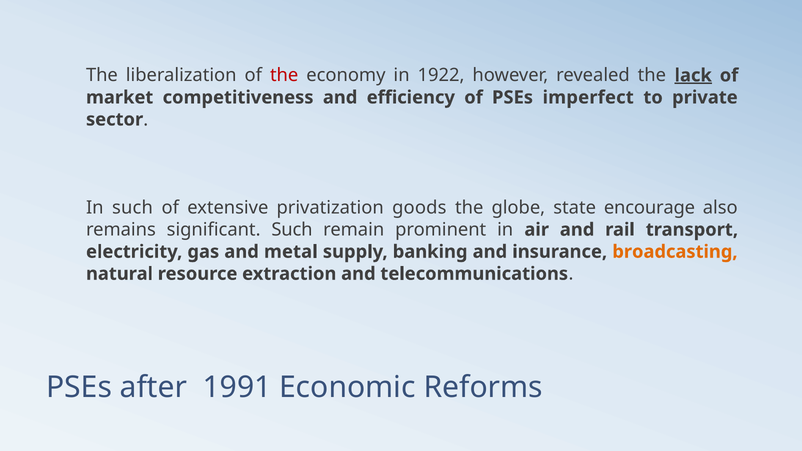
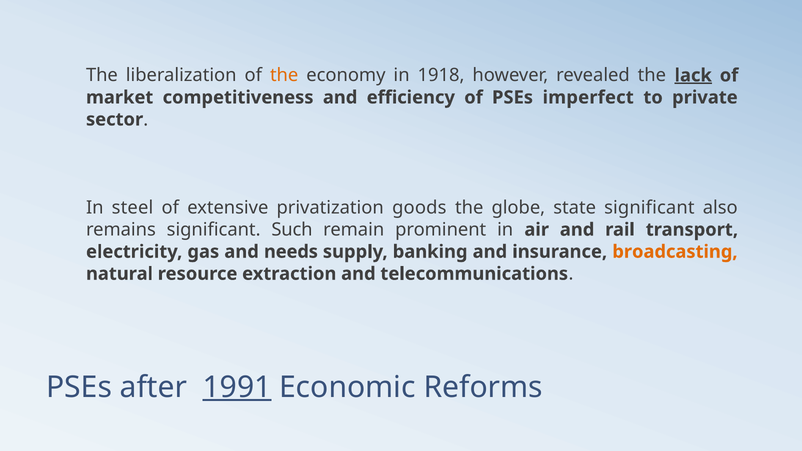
the colour: red -> orange (284, 75)
1922: 1922 -> 1918 (441, 75)
In such: such -> steel (133, 208)
state encourage: encourage -> significant (649, 208)
metal: metal -> needs (291, 252)
1991 underline: none -> present (237, 387)
